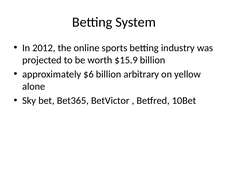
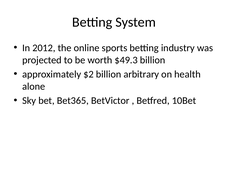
$15.9: $15.9 -> $49.3 (126, 60)
$6: $6 -> $2 (89, 74)
yellow: yellow -> health (187, 74)
